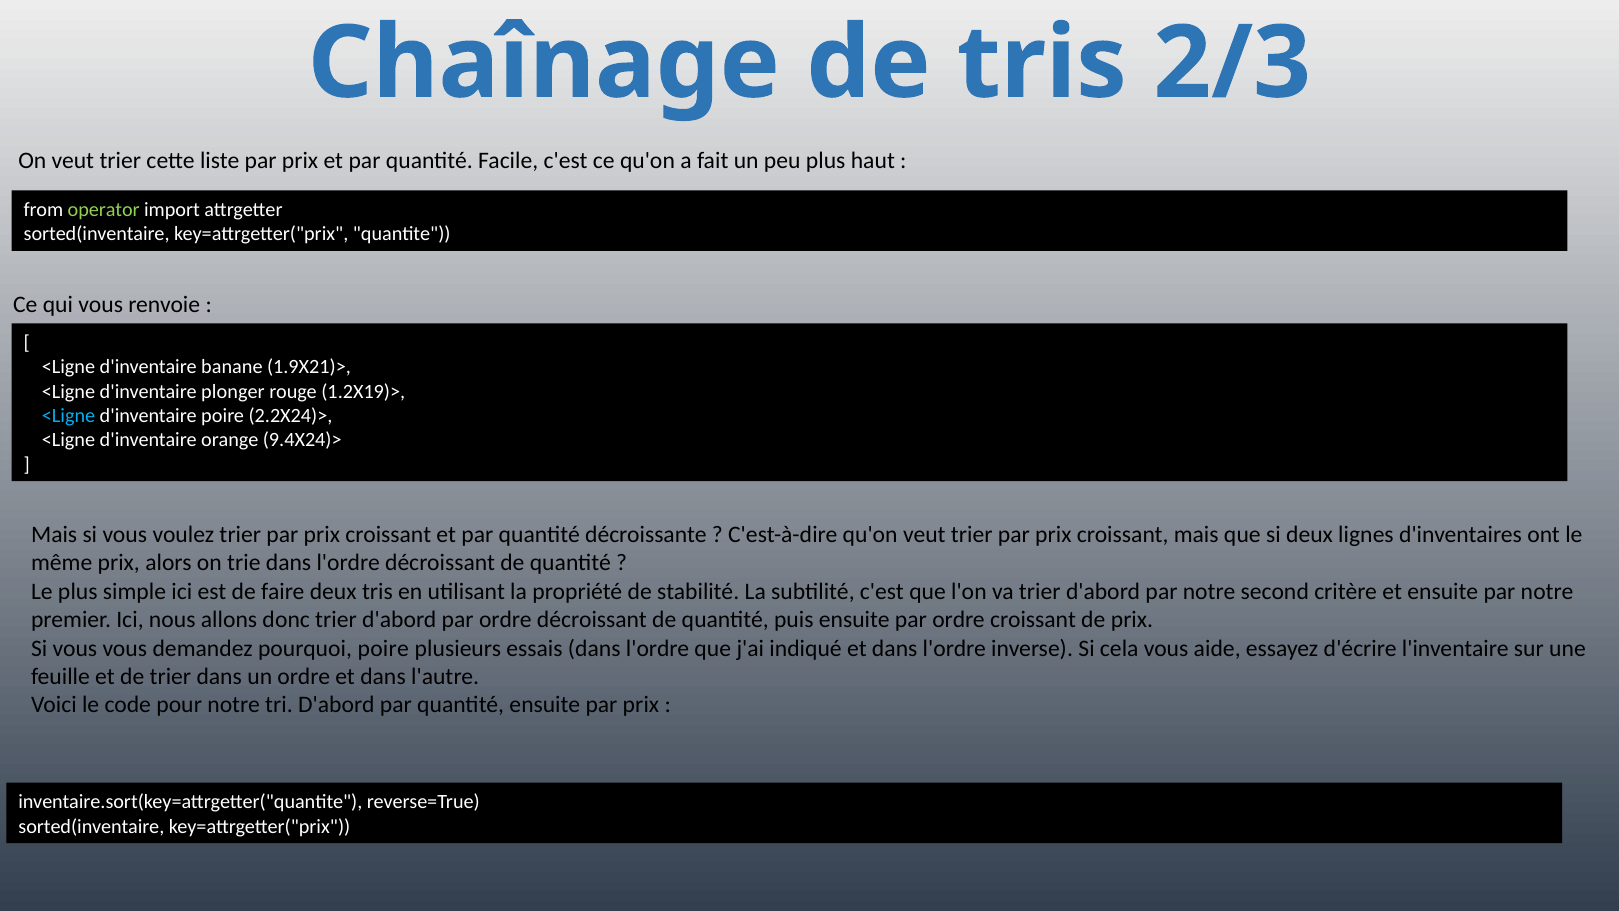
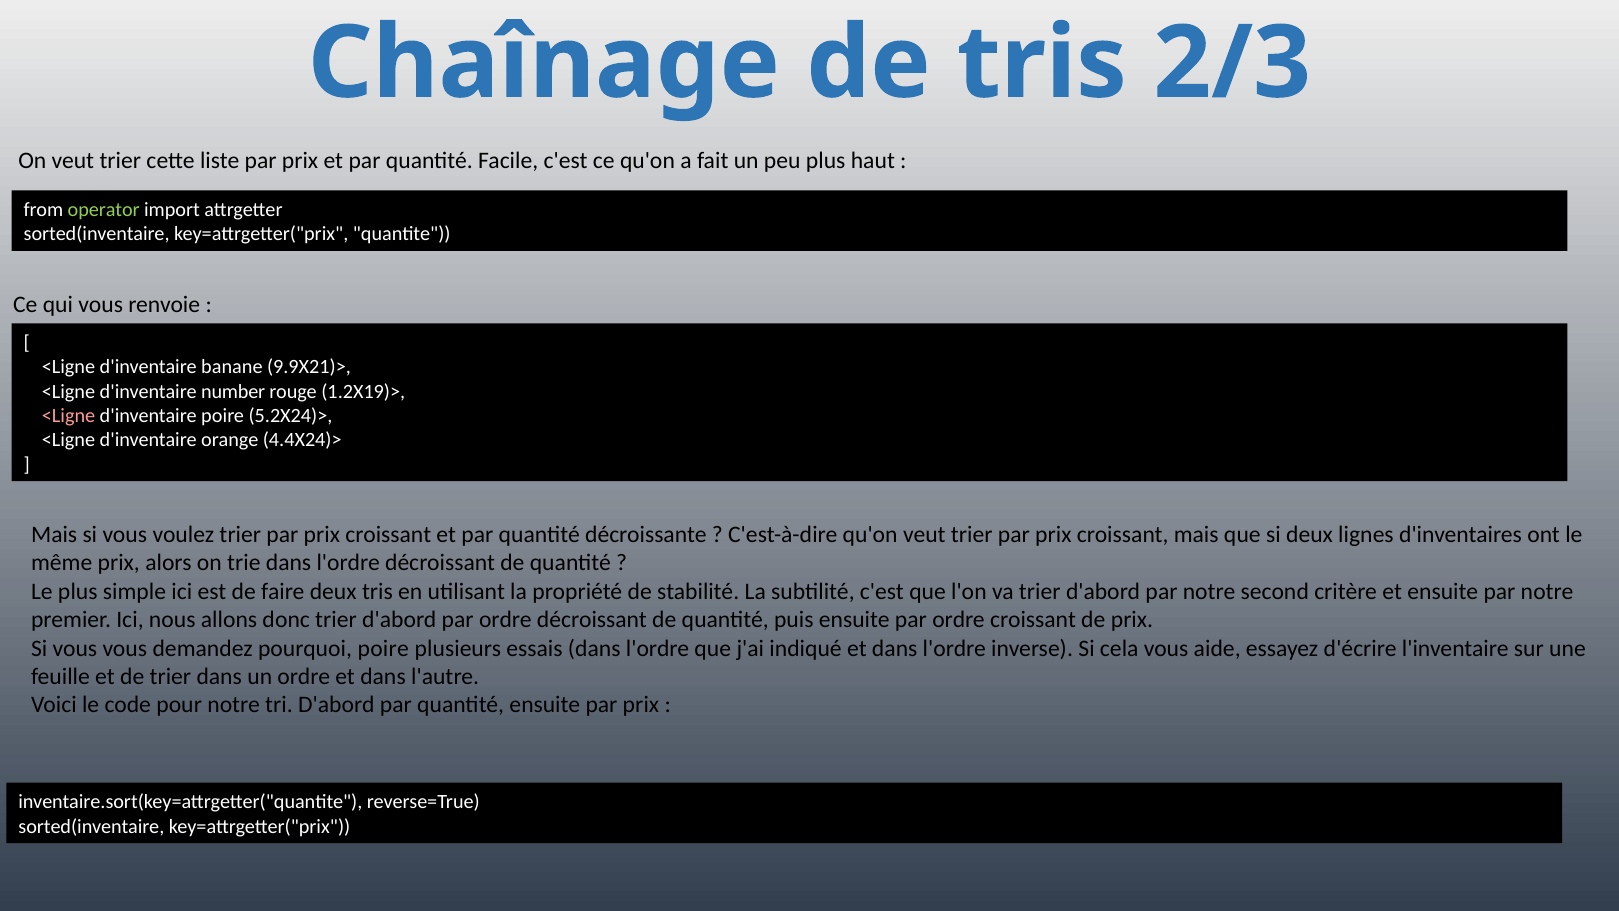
1.9X21)>: 1.9X21)> -> 9.9X21)> (309, 367)
plonger: plonger -> number (233, 391)
<Ligne colour: light blue -> pink (69, 416)
2.2X24)>: 2.2X24)> -> 5.2X24)> (291, 416)
9.4X24)>: 9.4X24)> -> 4.4X24)> (302, 440)
